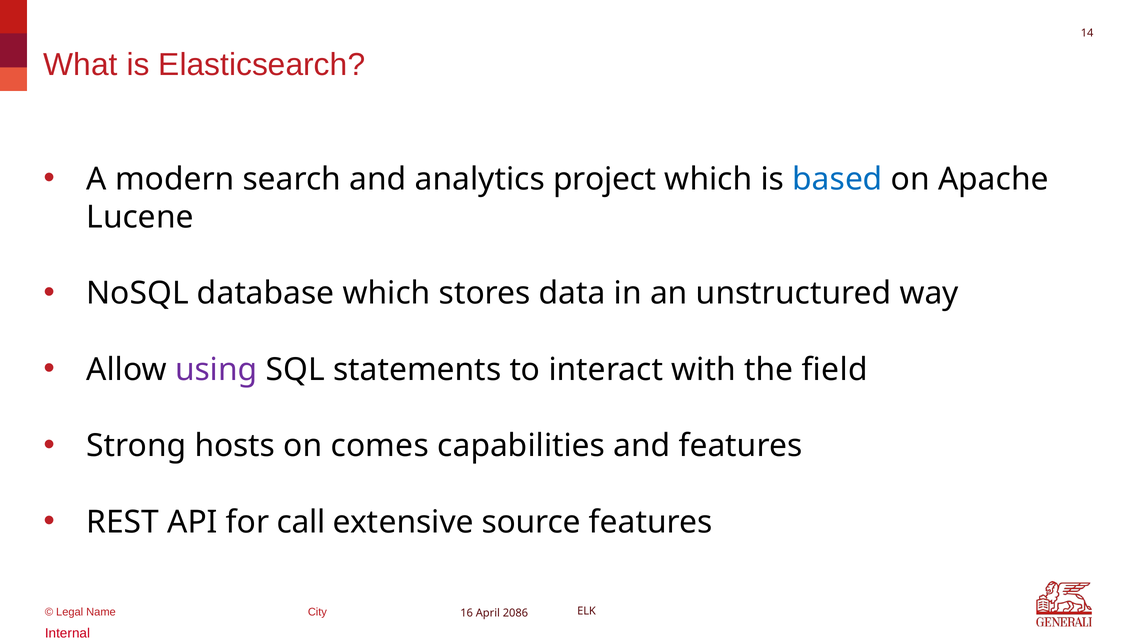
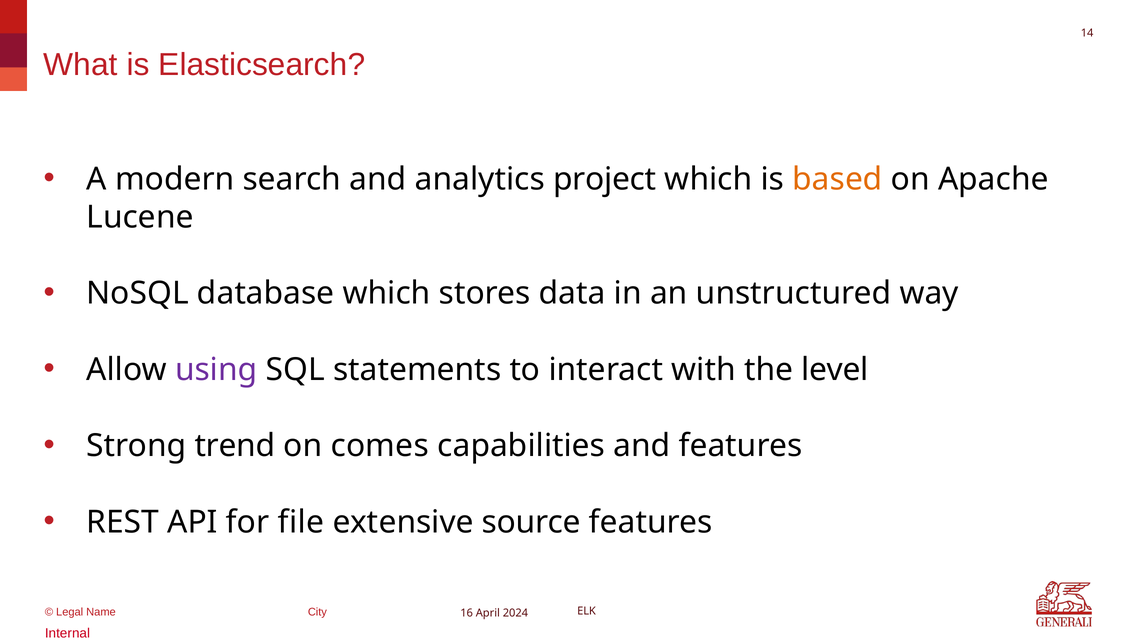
based colour: blue -> orange (837, 179)
field: field -> level (835, 370)
hosts: hosts -> trend (235, 446)
call: call -> file (301, 523)
2086: 2086 -> 2024 (515, 614)
